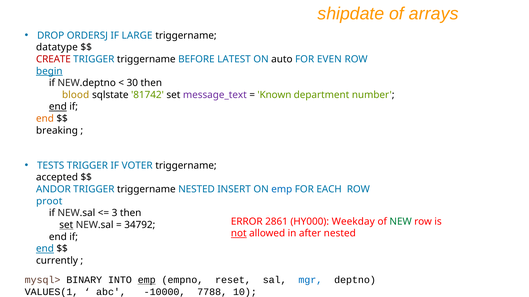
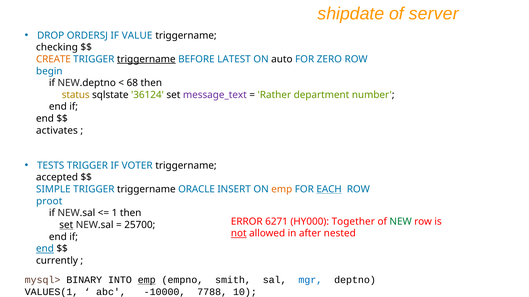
arrays: arrays -> server (434, 14)
LARGE: LARGE -> VALUE (137, 36)
datatype: datatype -> checking (57, 47)
CREATE colour: red -> orange (53, 59)
triggername underline: none -> present (146, 59)
EVEN: EVEN -> ZERO (329, 59)
begin underline: present -> none (49, 71)
30: 30 -> 68 (132, 83)
blood: blood -> status (76, 95)
81742: 81742 -> 36124 (147, 95)
Known: Known -> Rather (274, 95)
end underline: present -> none (58, 107)
end colour: orange -> black (45, 119)
breaking: breaking -> activates (57, 131)
ANDOR: ANDOR -> SIMPLE (53, 190)
triggername NESTED: NESTED -> ORACLE (197, 190)
emp colour: blue -> orange (282, 190)
EACH underline: none -> present (329, 190)
3: 3 -> 1 (115, 213)
2861: 2861 -> 6271 (277, 222)
Weekday: Weekday -> Together (353, 222)
34792: 34792 -> 25700 (140, 225)
reset: reset -> smith (233, 280)
